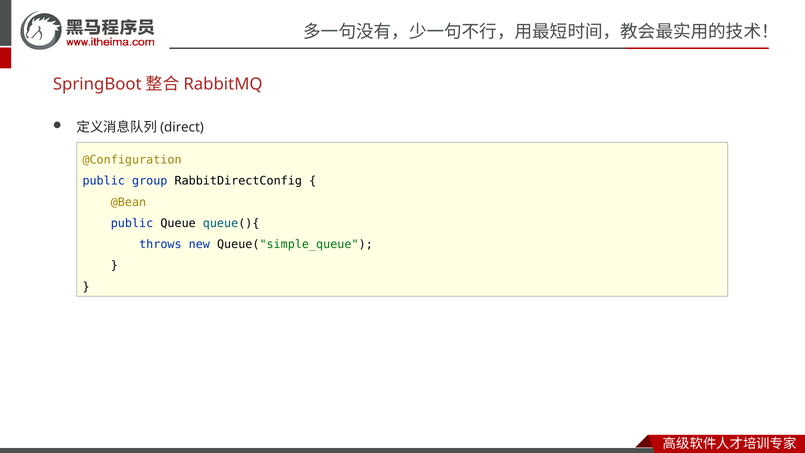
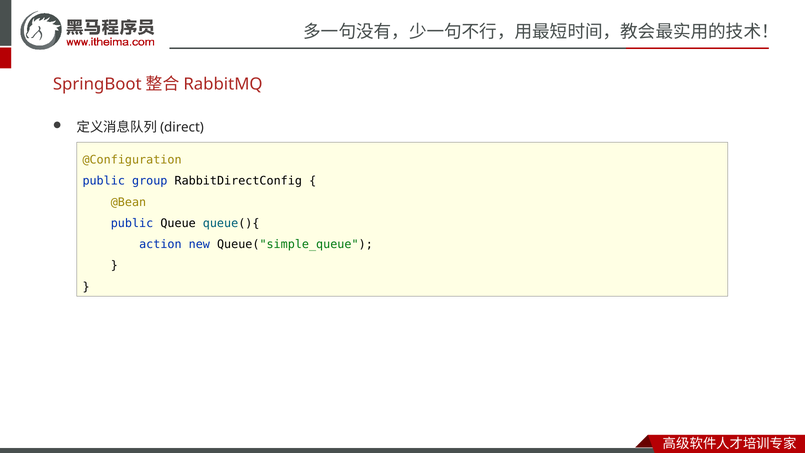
throws: throws -> action (160, 244)
